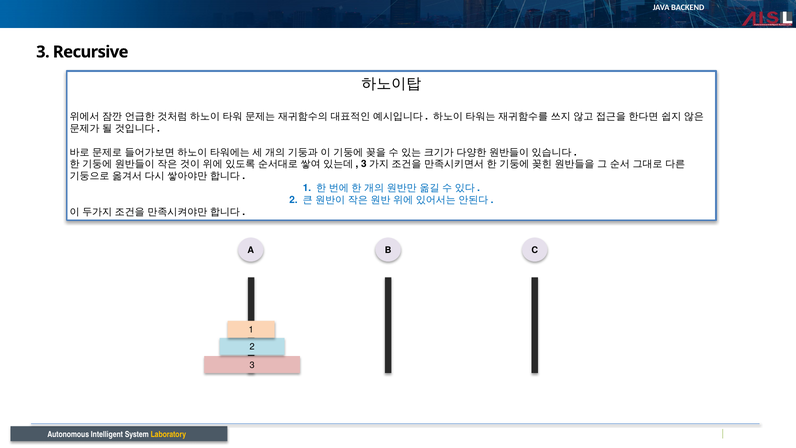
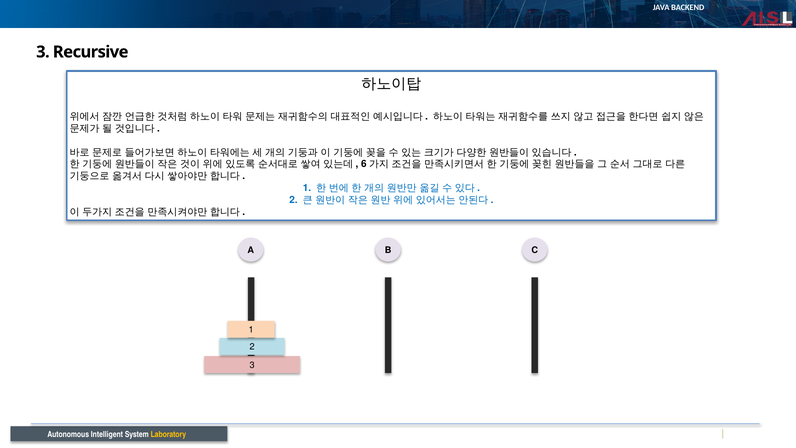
3: 3 -> 6 (364, 164)
